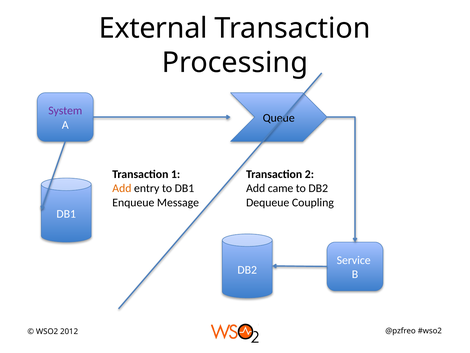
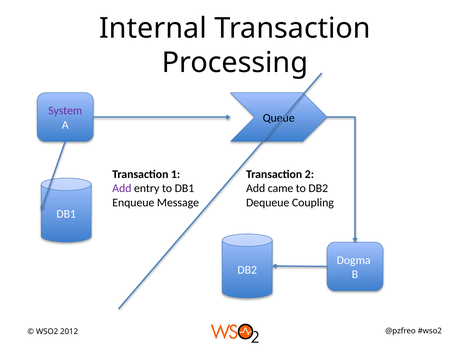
External: External -> Internal (153, 28)
Add colour: orange -> purple (122, 188)
Service: Service -> Dogma (354, 260)
